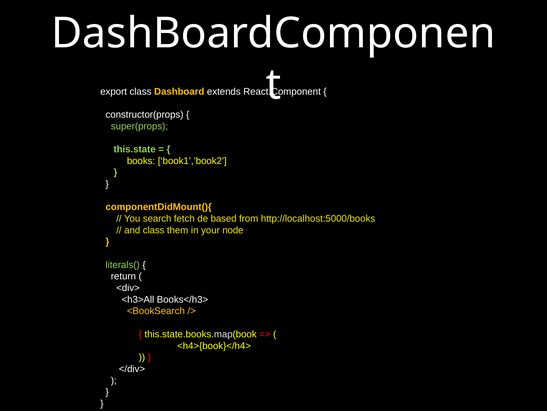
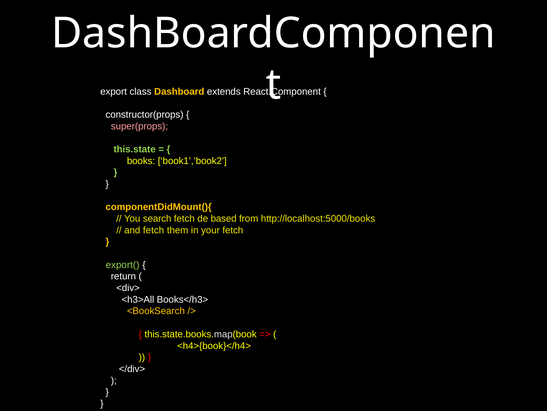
super(props colour: light green -> pink (139, 126)
and class: class -> fetch (154, 230)
your node: node -> fetch (233, 230)
literals(: literals( -> export( (123, 264)
